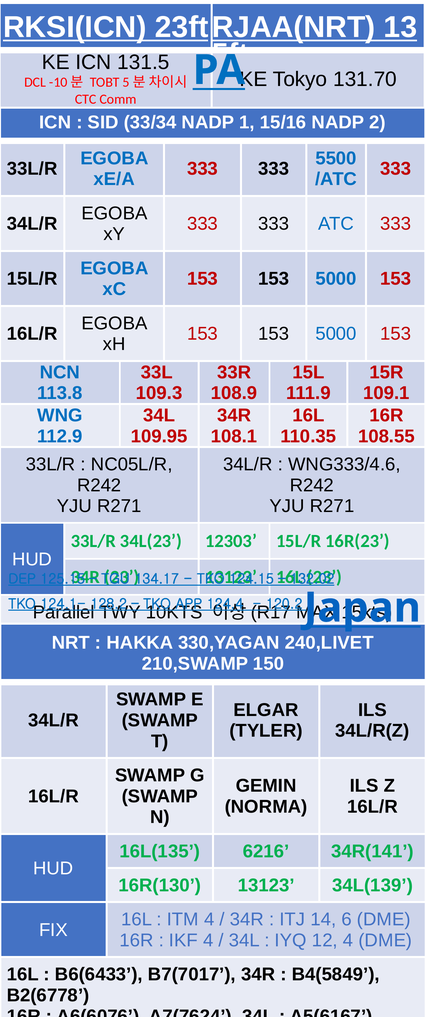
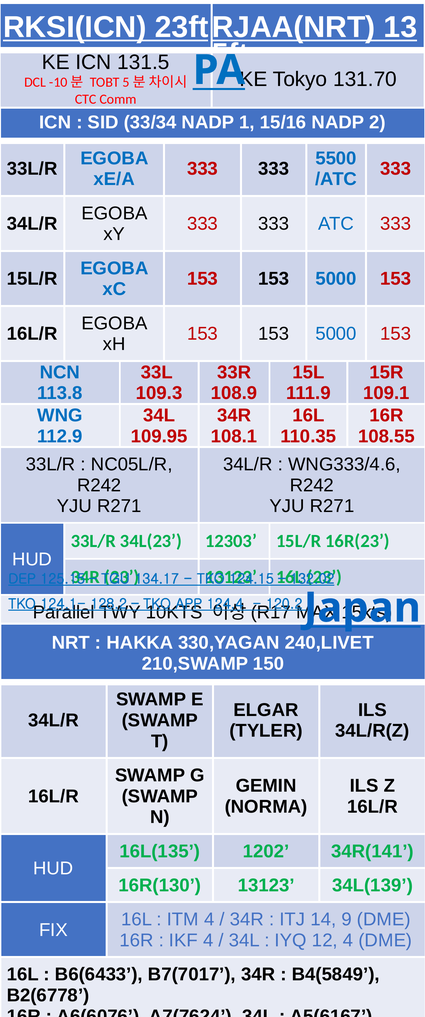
6216: 6216 -> 1202 (266, 851)
6: 6 -> 9 (347, 919)
